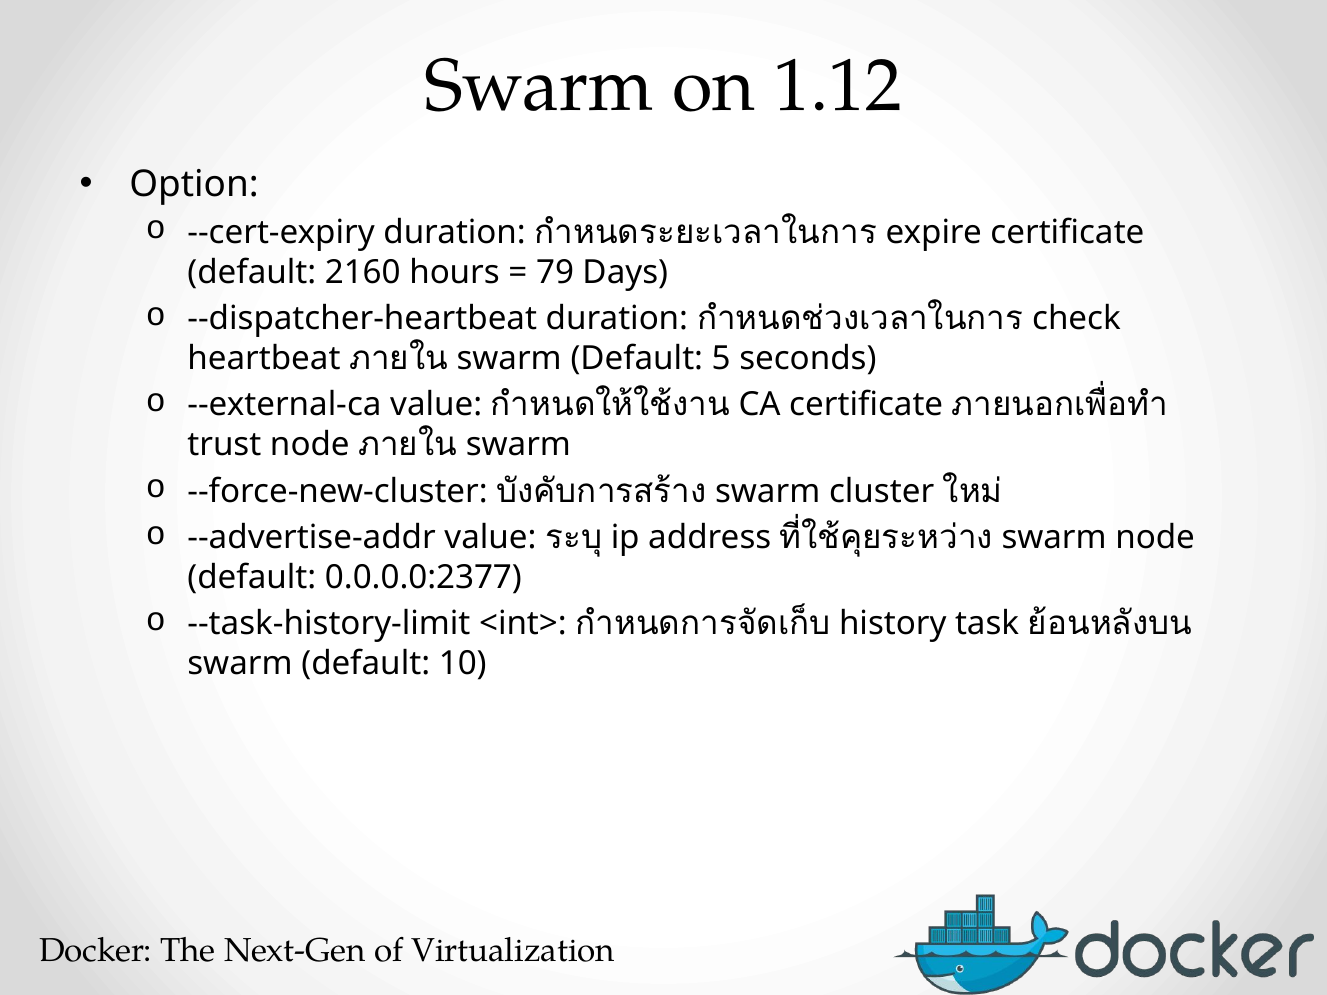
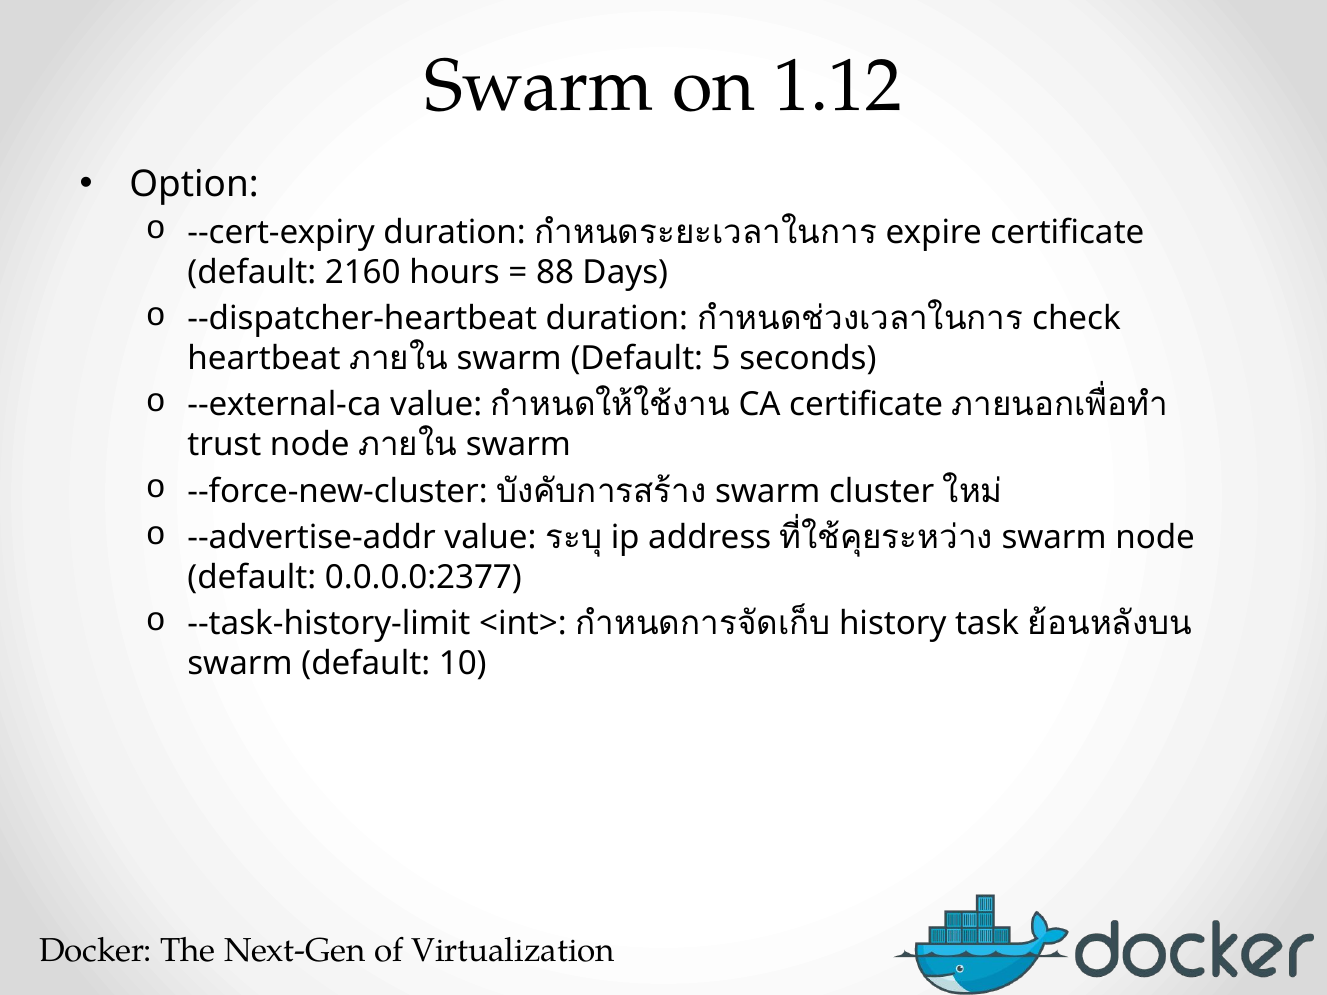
79: 79 -> 88 (555, 272)
